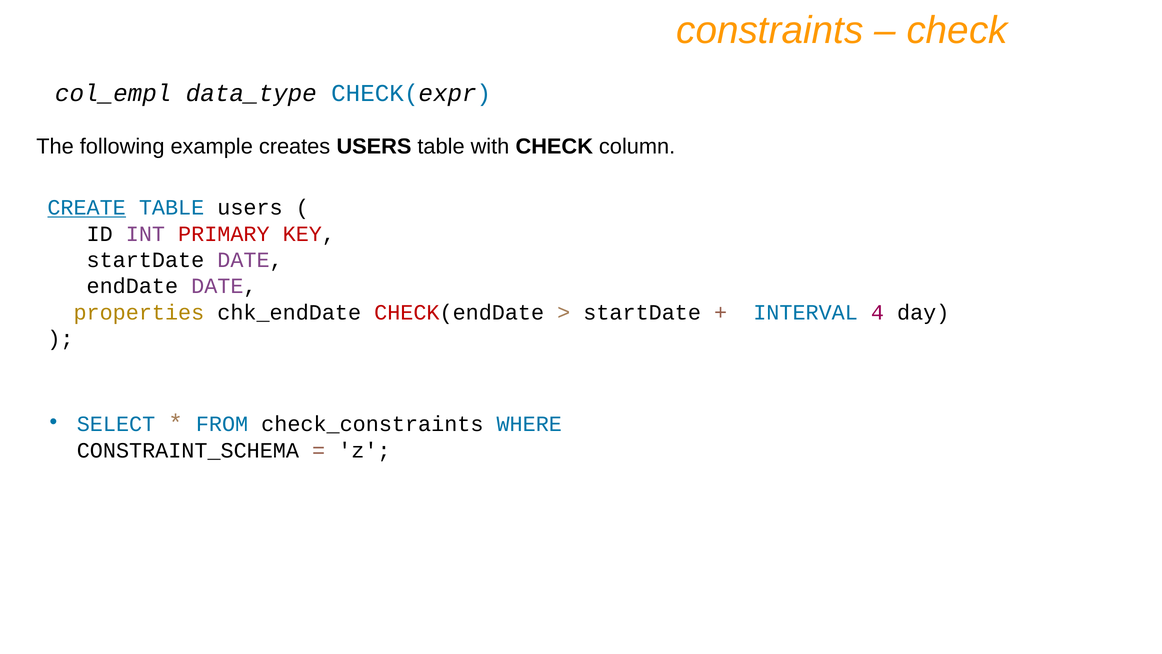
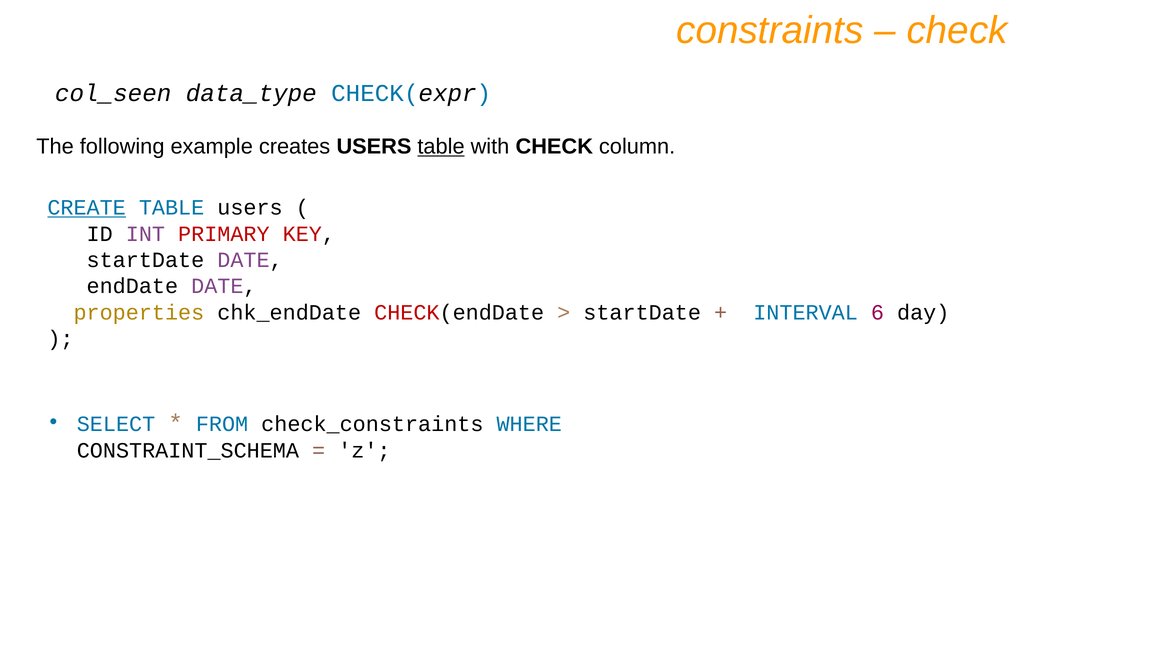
col_empl: col_empl -> col_seen (113, 93)
table underline: none -> present (441, 147)
4: 4 -> 6 (877, 312)
